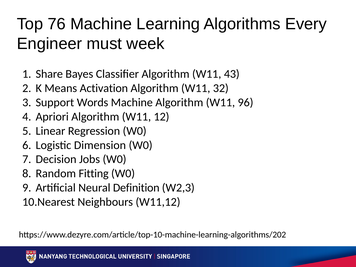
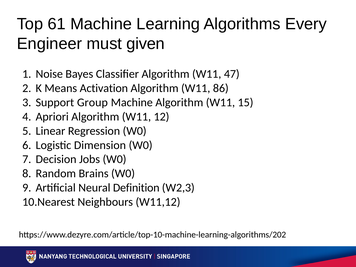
76: 76 -> 61 (57, 24)
week: week -> given (146, 44)
Share: Share -> Noise (49, 74)
43: 43 -> 47 (232, 74)
32: 32 -> 86 (221, 88)
Words: Words -> Group (92, 102)
96: 96 -> 15 (246, 102)
Fitting: Fitting -> Brains (94, 174)
